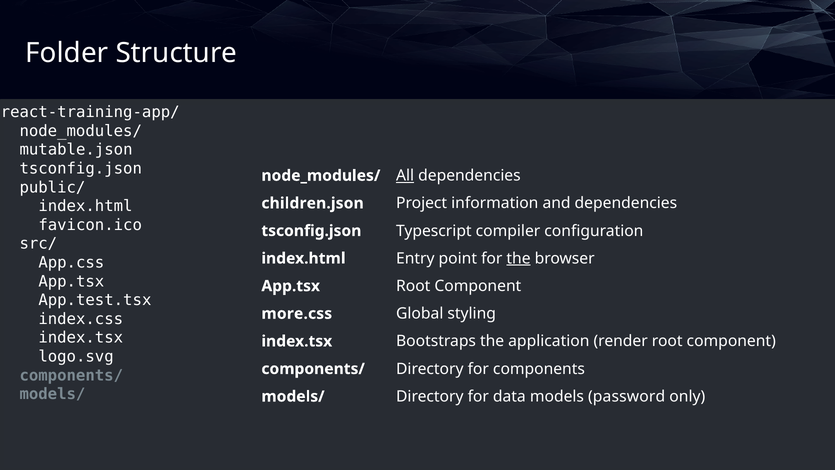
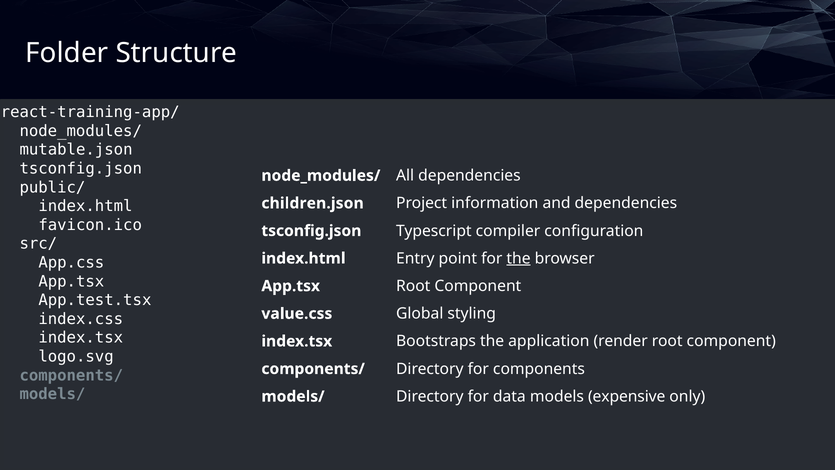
All underline: present -> none (405, 176)
more.css: more.css -> value.css (297, 313)
password: password -> expensive (627, 396)
